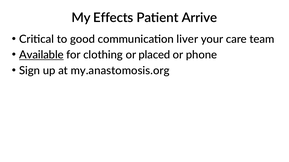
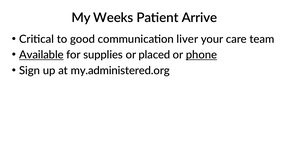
Effects: Effects -> Weeks (113, 18)
clothing: clothing -> supplies (103, 55)
phone underline: none -> present (201, 55)
my.anastomosis.org: my.anastomosis.org -> my.administered.org (120, 71)
